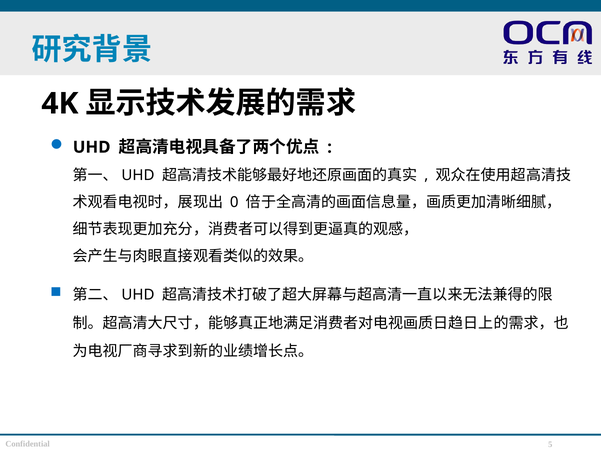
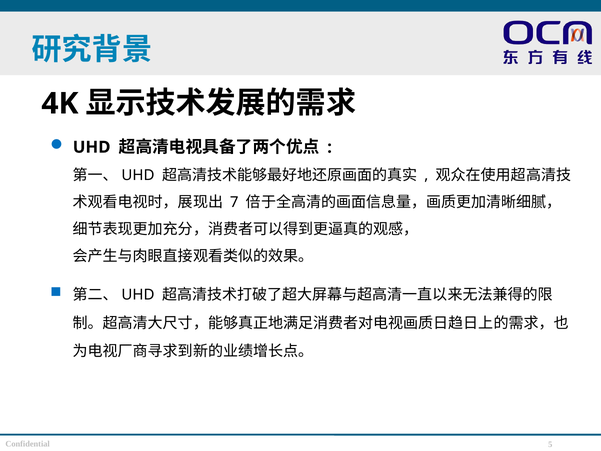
0: 0 -> 7 (234, 202)
